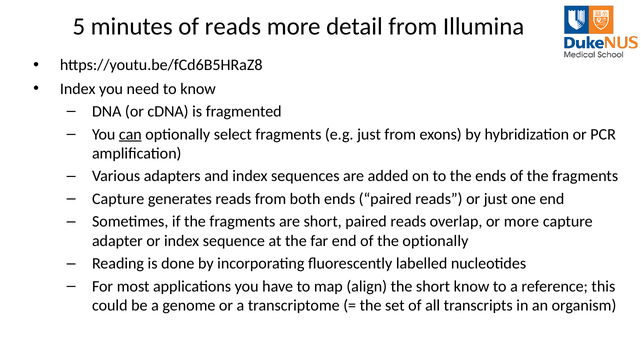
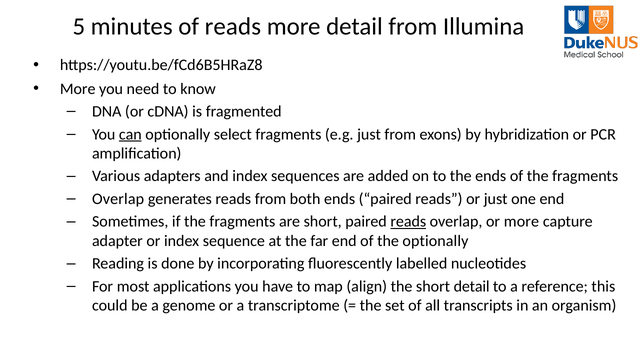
Index: Index -> More (78, 89)
Capture: Capture -> Overlap (118, 199)
reads underline: none -> present (408, 222)
short know: know -> detail (472, 287)
